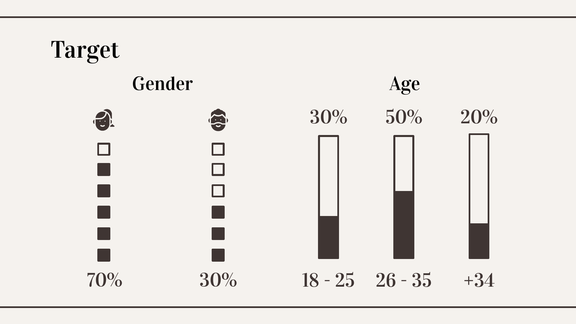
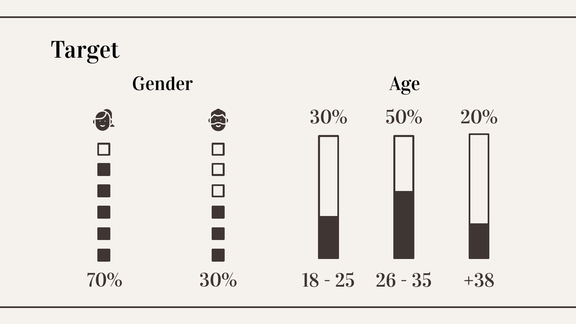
+34: +34 -> +38 (479, 280)
